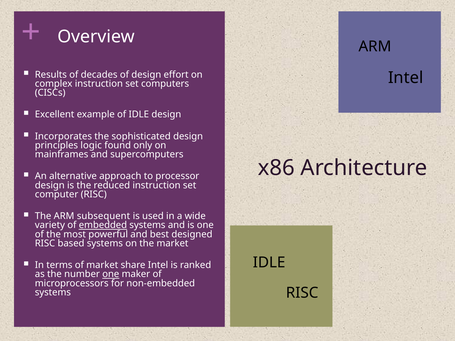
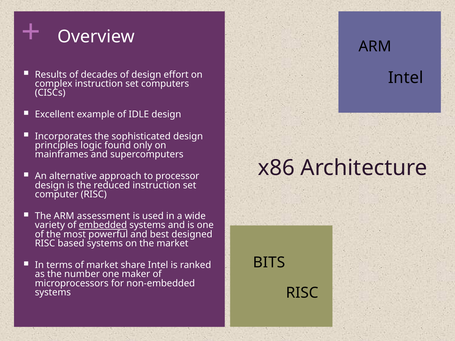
subsequent: subsequent -> assessment (103, 216)
IDLE: IDLE -> BITS (269, 263)
one underline: present -> none (111, 274)
